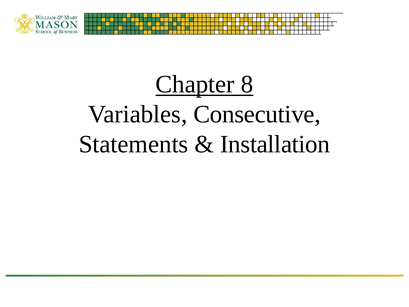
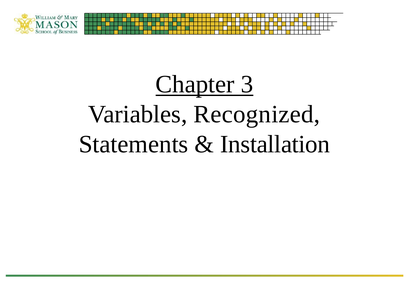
8: 8 -> 3 (247, 84)
Consecutive: Consecutive -> Recognized (257, 114)
